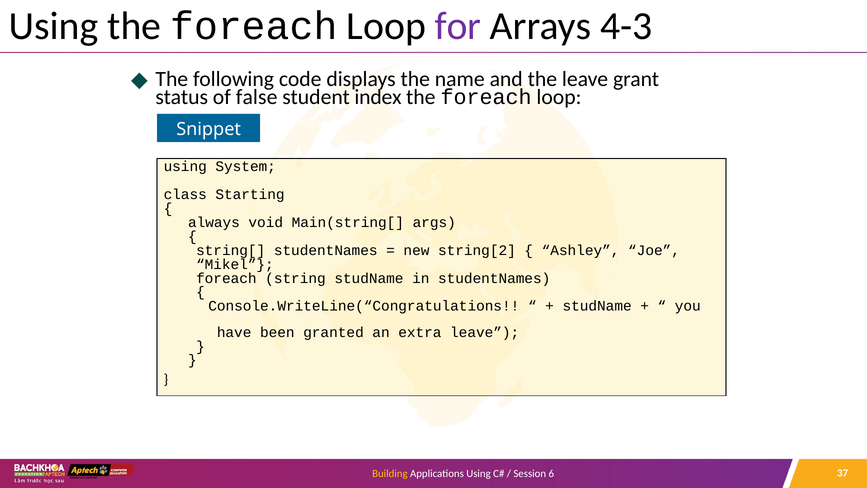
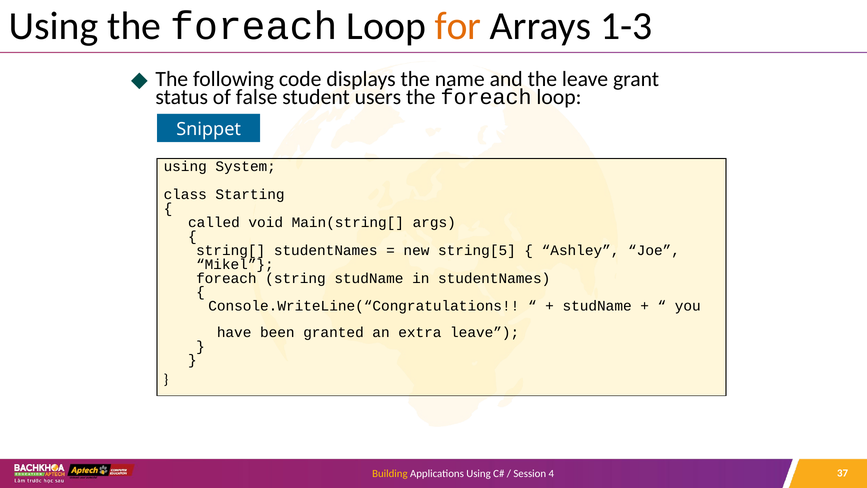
for colour: purple -> orange (458, 26)
4-3: 4-3 -> 1-3 (626, 26)
index: index -> users (378, 97)
always: always -> called (214, 222)
string[2: string[2 -> string[5 (477, 250)
6: 6 -> 4 (551, 473)
